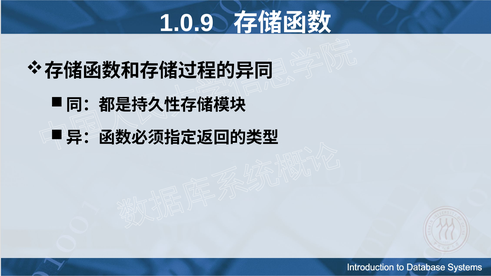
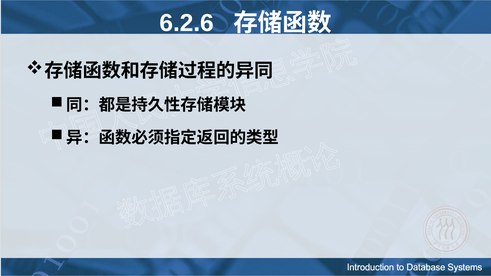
1.0.9: 1.0.9 -> 6.2.6 (187, 23)
